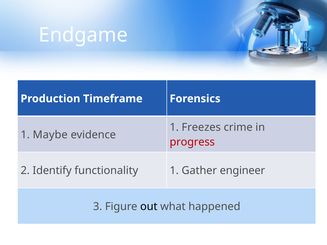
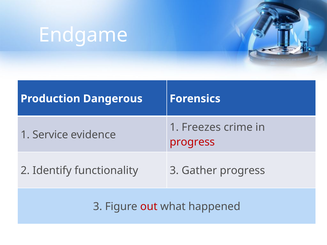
Timeframe: Timeframe -> Dangerous (113, 99)
Maybe: Maybe -> Service (50, 135)
functionality 1: 1 -> 3 (174, 171)
Gather engineer: engineer -> progress (242, 171)
out colour: black -> red (149, 207)
